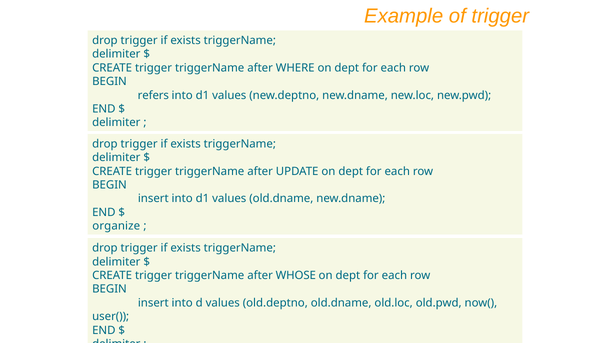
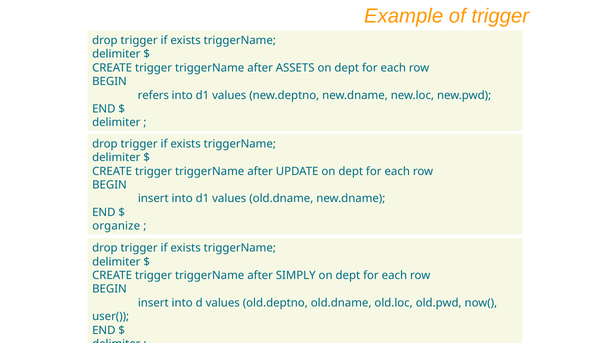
WHERE: WHERE -> ASSETS (295, 68)
WHOSE: WHOSE -> SIMPLY (296, 276)
